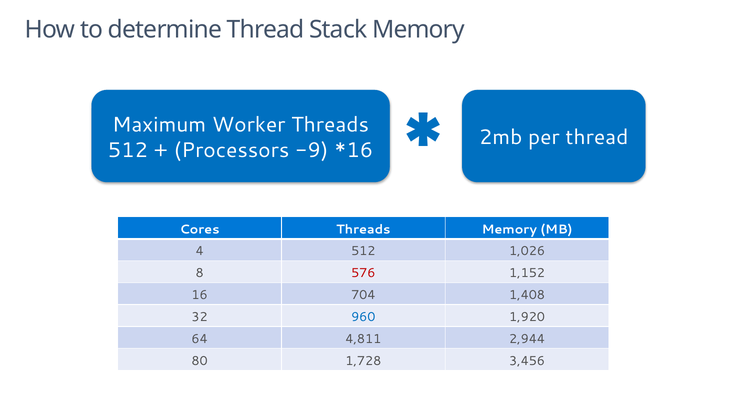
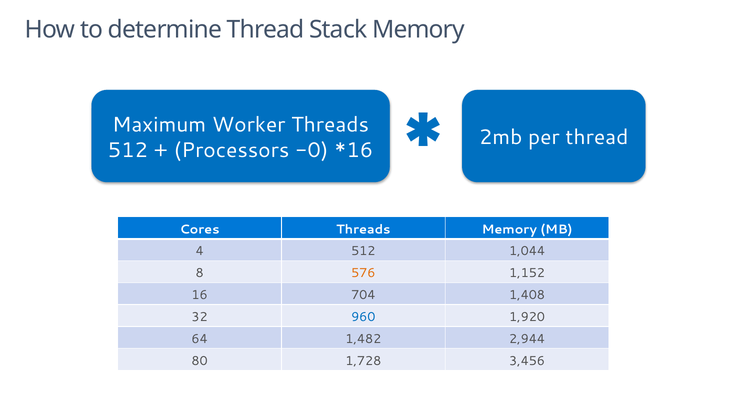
-9: -9 -> -0 (312, 150)
1,026: 1,026 -> 1,044 (527, 252)
576 colour: red -> orange (363, 273)
4,811: 4,811 -> 1,482 (363, 339)
